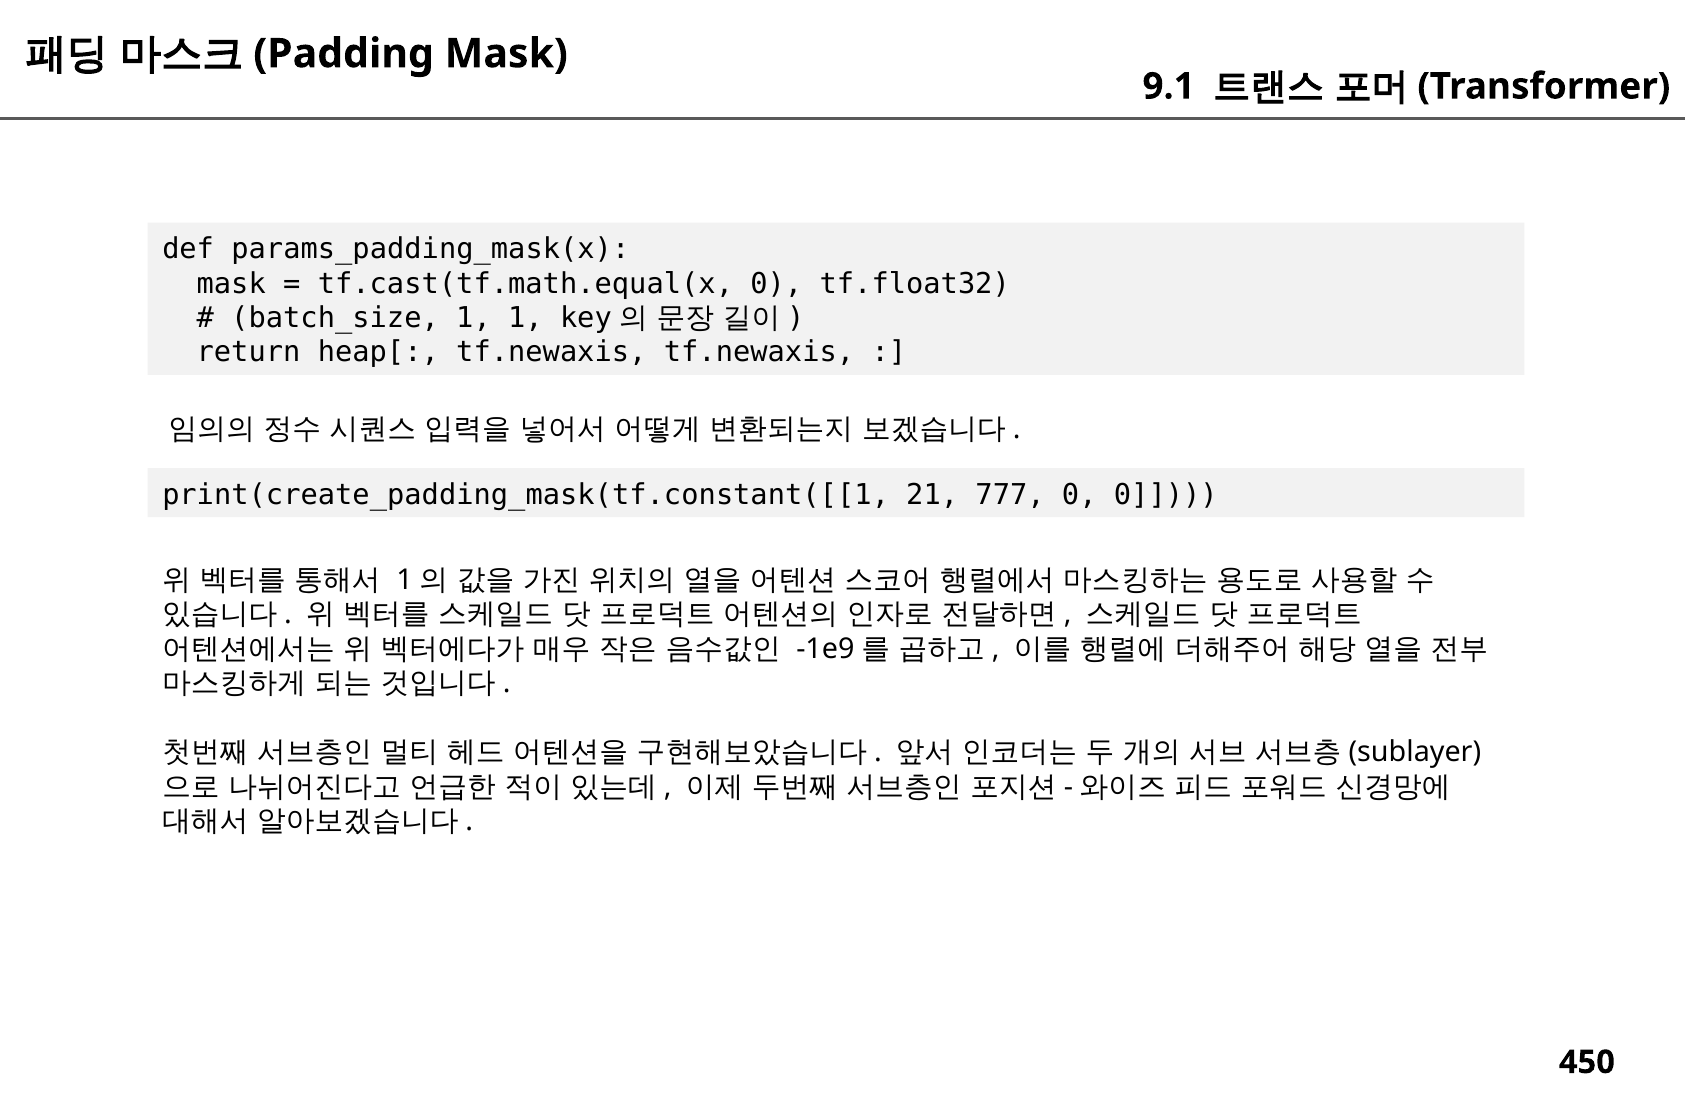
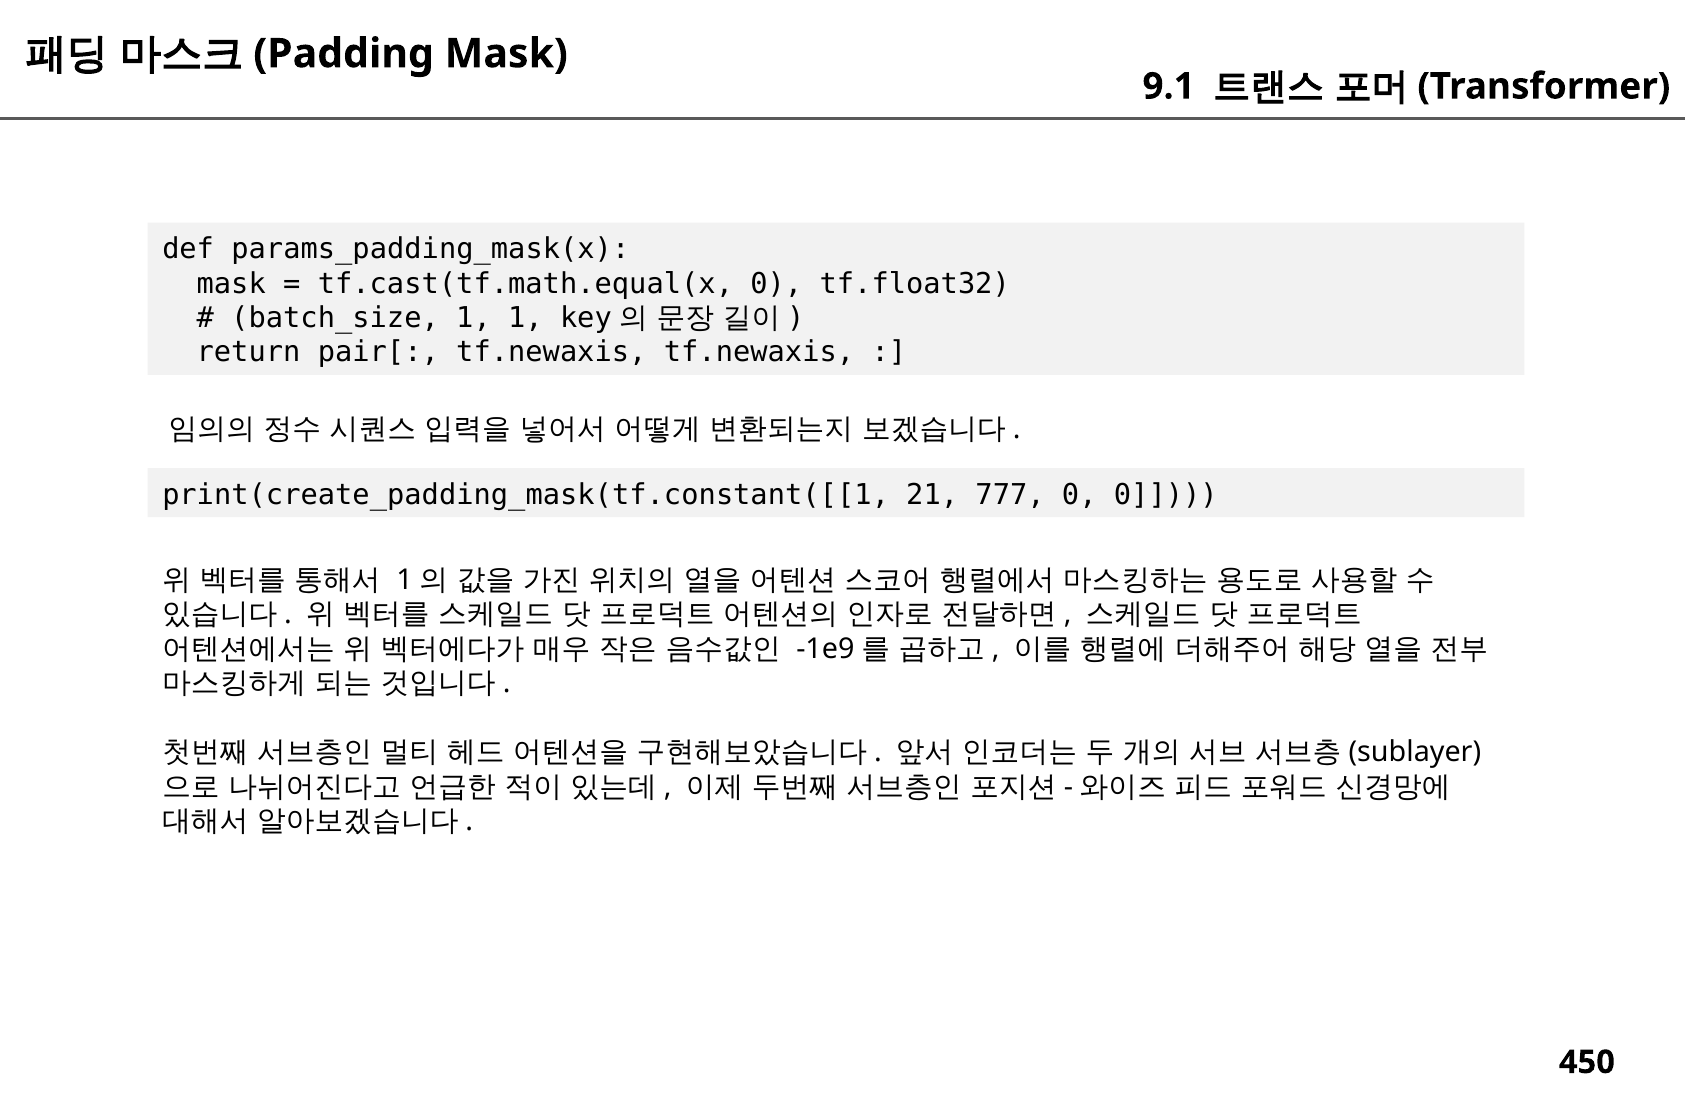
heap[: heap[ -> pair[ (378, 352)
